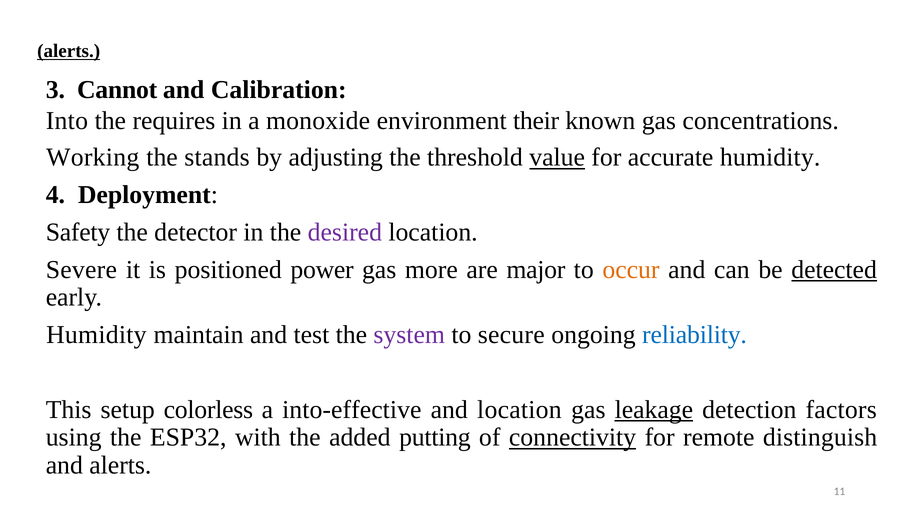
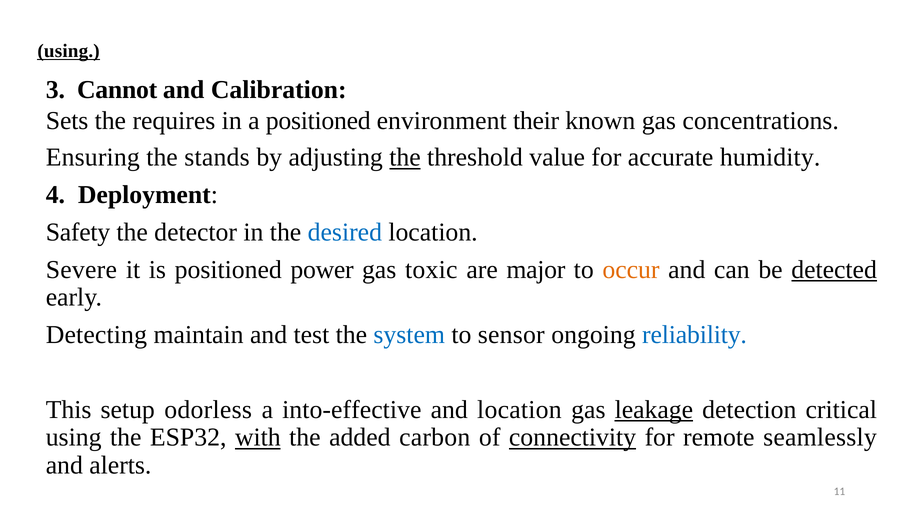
alerts: alerts -> using (69, 51)
Into: Into -> Sets (67, 120)
a monoxide: monoxide -> positioned (318, 120)
Working: Working -> Ensuring (93, 157)
the underline: none -> present (405, 157)
value underline: present -> none (557, 157)
desired colour: purple -> blue (345, 232)
more: more -> toxic (431, 269)
Humidity: Humidity -> Detecting (96, 335)
system colour: purple -> blue (409, 335)
secure: secure -> sensor (511, 335)
colorless: colorless -> odorless (208, 409)
factors: factors -> critical (841, 409)
with underline: none -> present (258, 437)
putting: putting -> carbon (435, 437)
distinguish: distinguish -> seamlessly (820, 437)
